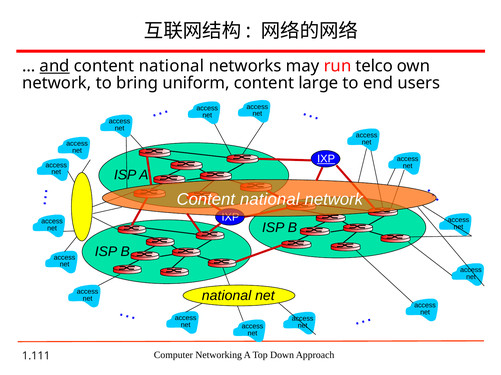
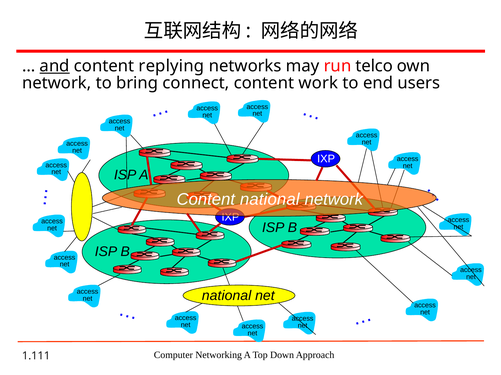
national: national -> replying (171, 66)
uniform: uniform -> connect (196, 83)
large: large -> work (318, 83)
IXP underline: present -> none (326, 159)
